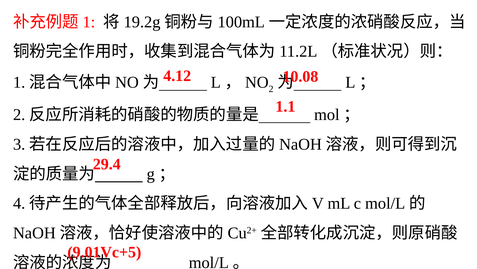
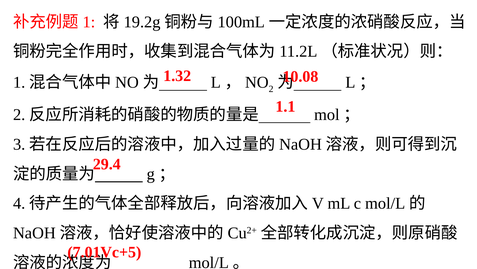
4.12: 4.12 -> 1.32 (177, 76)
9.01Vc+5: 9.01Vc+5 -> 7.01Vc+5 (104, 252)
